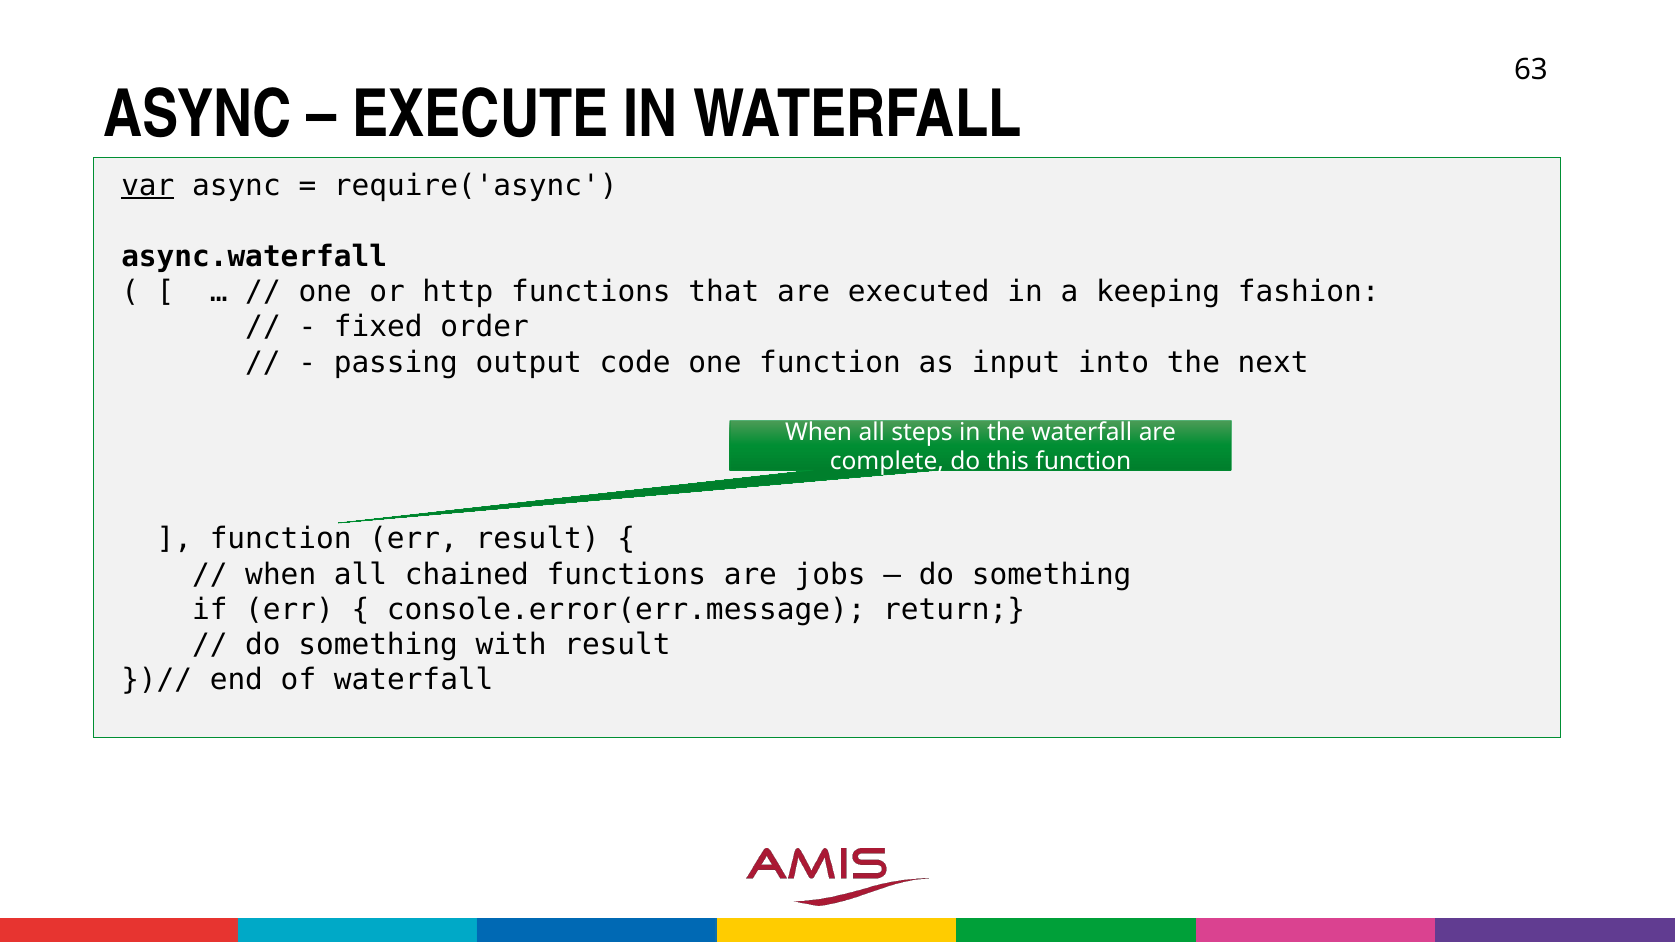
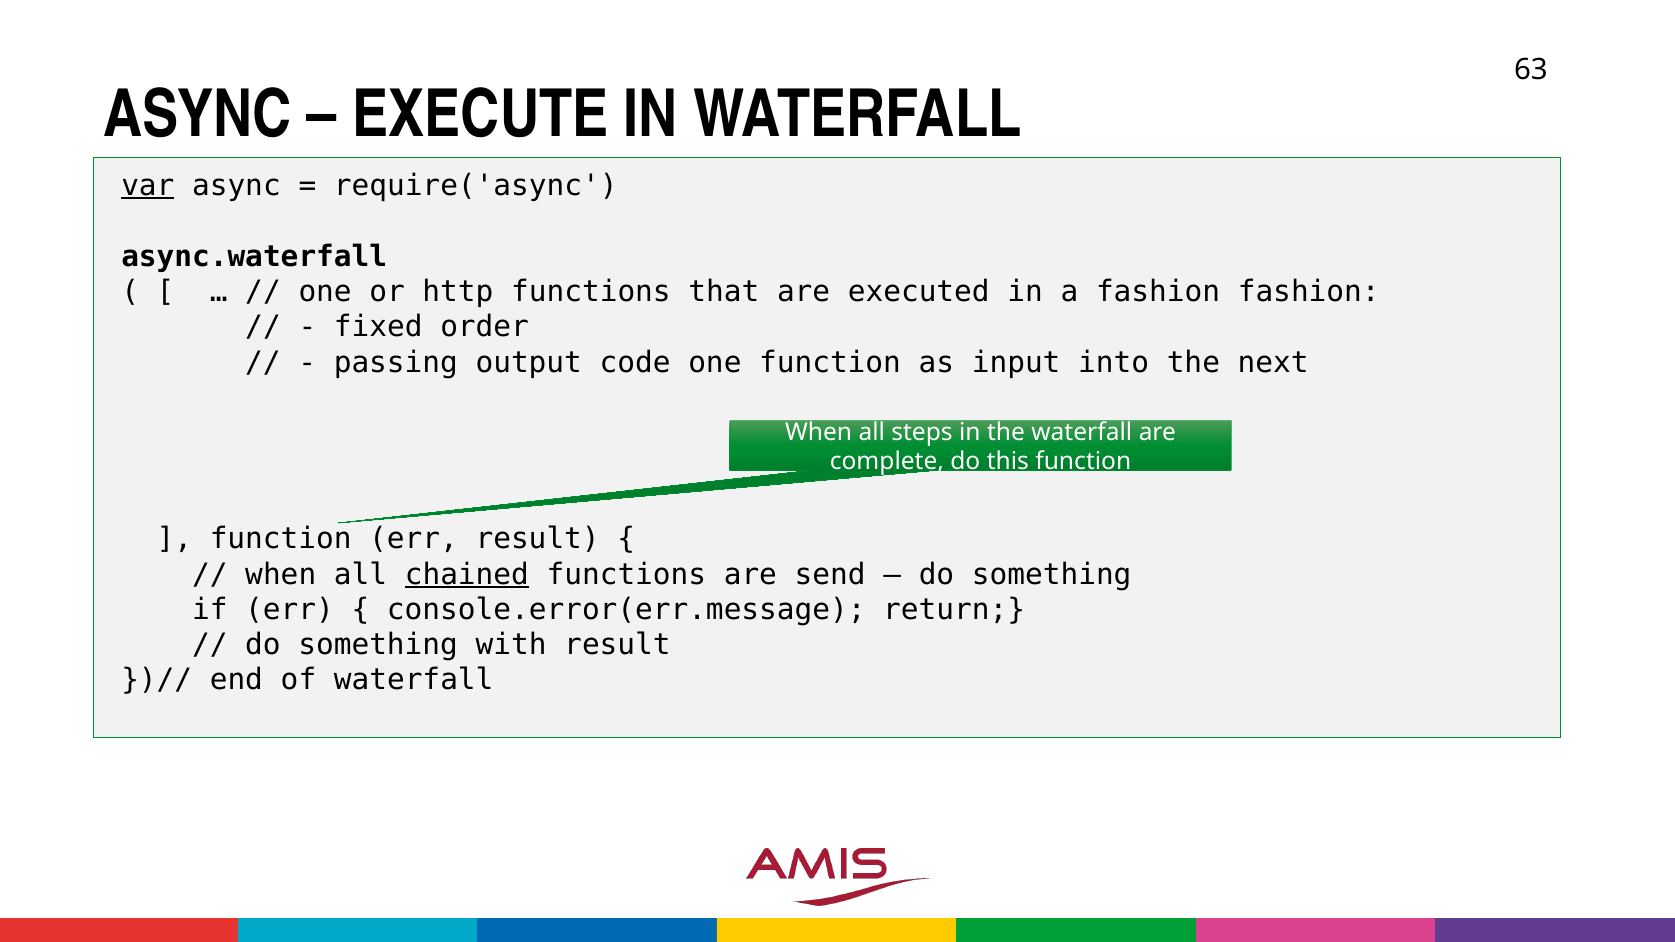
a keeping: keeping -> fashion (1158, 292)
chained underline: none -> present (467, 574)
jobs: jobs -> send (830, 574)
